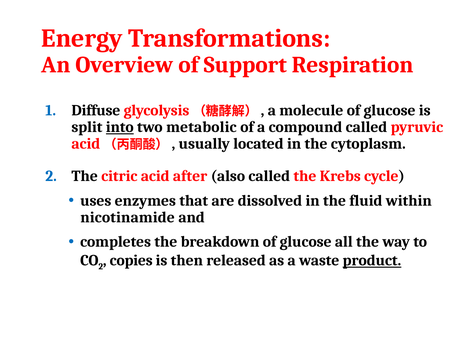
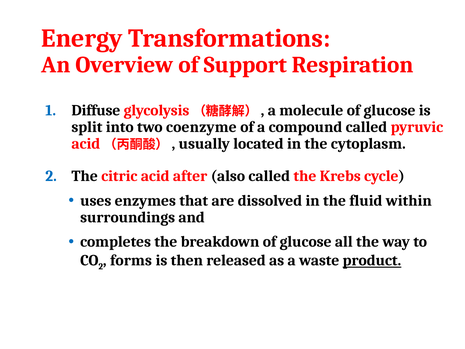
into underline: present -> none (120, 127)
metabolic: metabolic -> coenzyme (201, 127)
nicotinamide: nicotinamide -> surroundings (128, 217)
copies: copies -> forms (131, 260)
